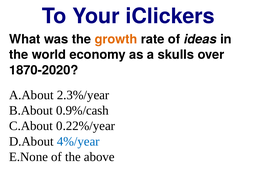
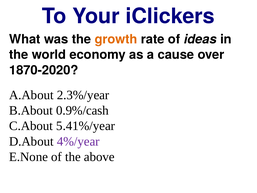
skulls: skulls -> cause (176, 55)
0.22%/year: 0.22%/year -> 5.41%/year (86, 126)
4%/year colour: blue -> purple (78, 141)
